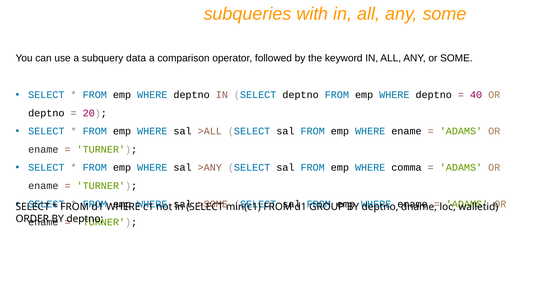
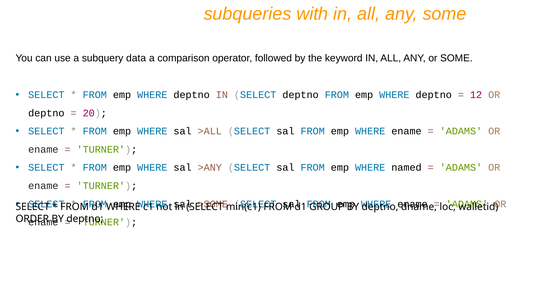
40: 40 -> 12 (476, 95)
comma: comma -> named (406, 167)
